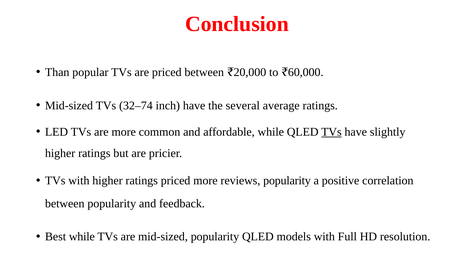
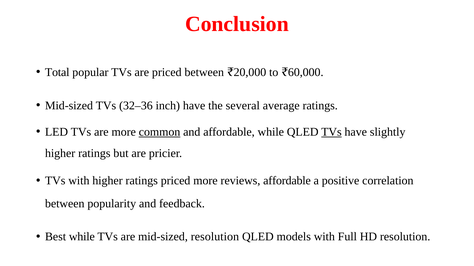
Than: Than -> Total (57, 73)
32–74: 32–74 -> 32–36 (136, 106)
common underline: none -> present (160, 132)
reviews popularity: popularity -> affordable (287, 181)
mid-sized popularity: popularity -> resolution (215, 237)
